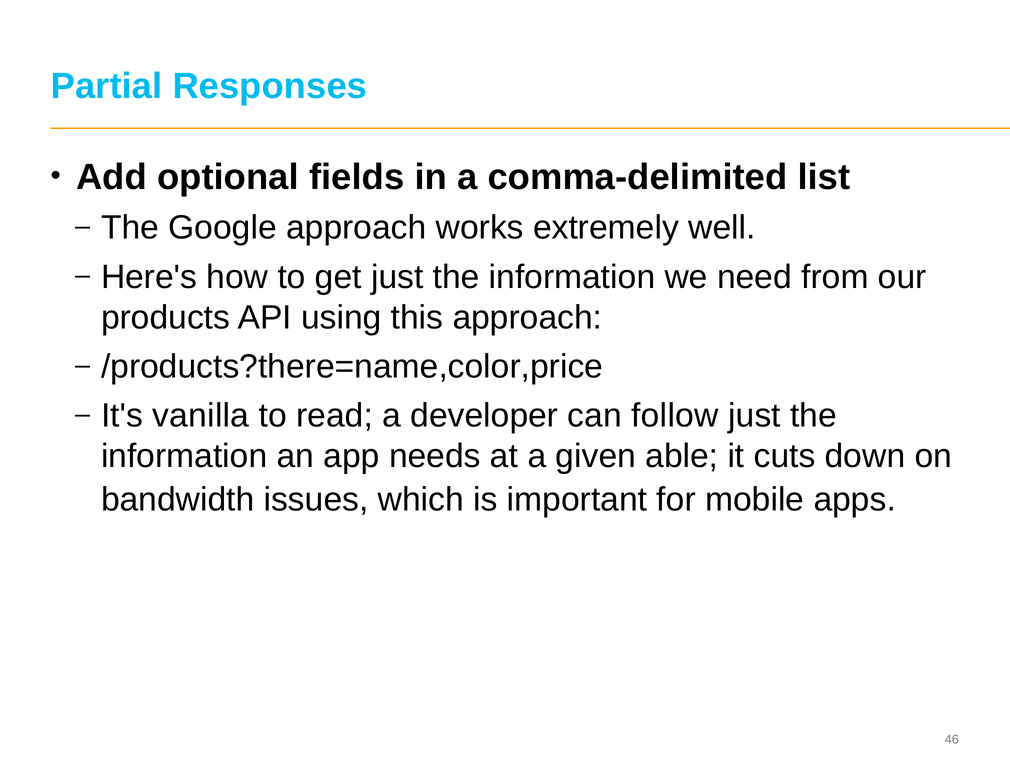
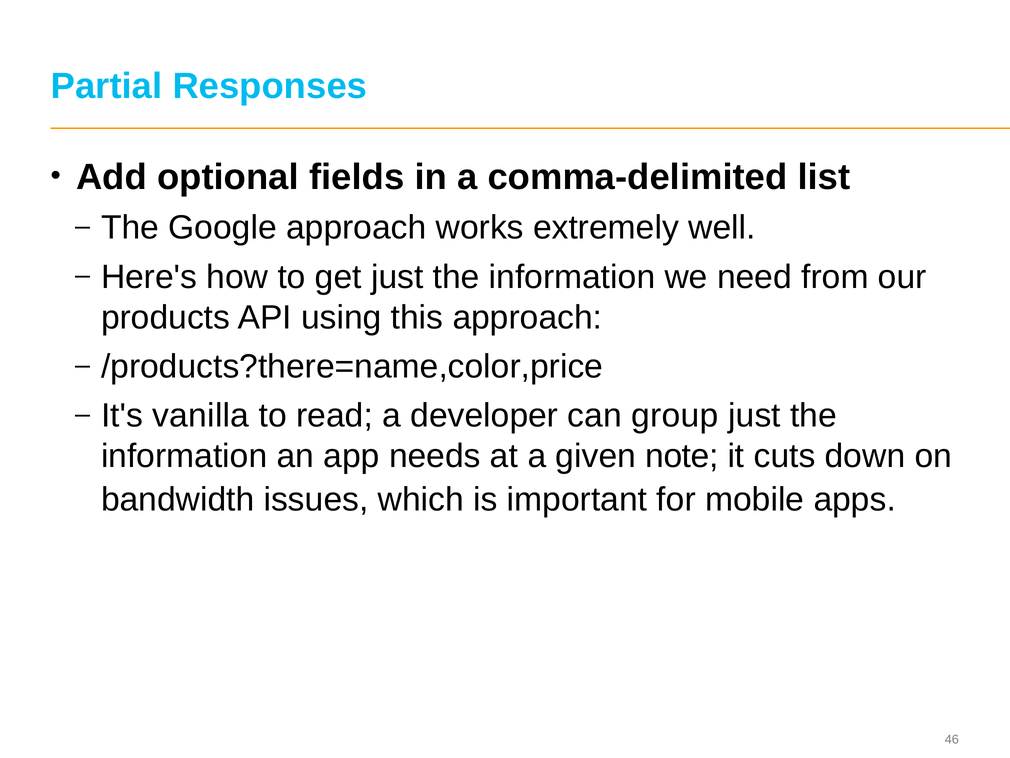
follow: follow -> group (675, 416)
able: able -> note (682, 456)
